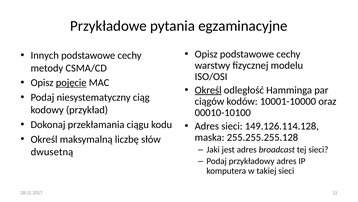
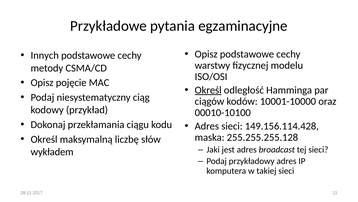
pojęcie underline: present -> none (71, 82)
149.126.114.128: 149.126.114.128 -> 149.156.114.428 (282, 126)
dwusetną: dwusetną -> wykładem (52, 151)
